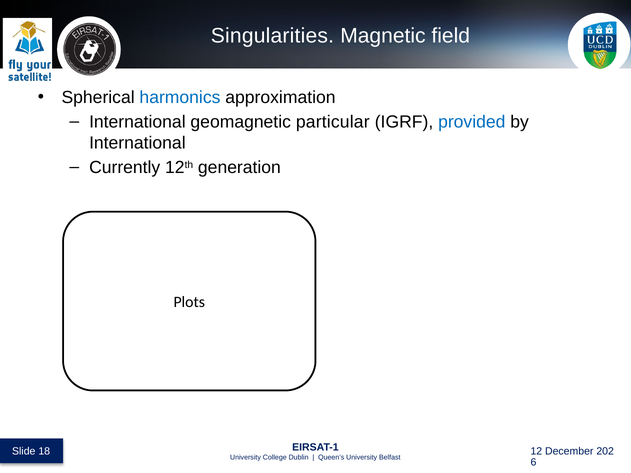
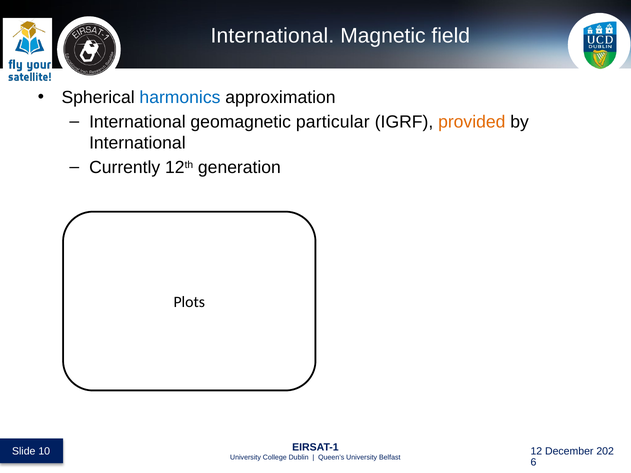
Singularities: Singularities -> International (272, 36)
provided colour: blue -> orange (472, 122)
18: 18 -> 10 (44, 452)
